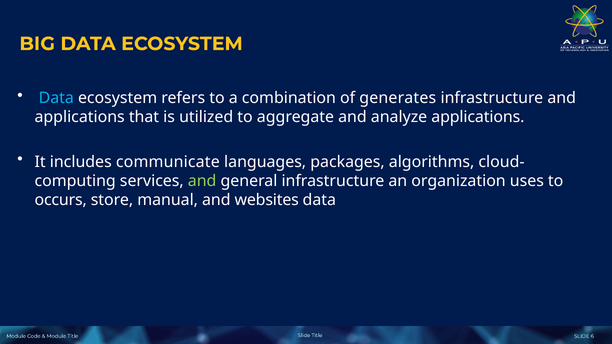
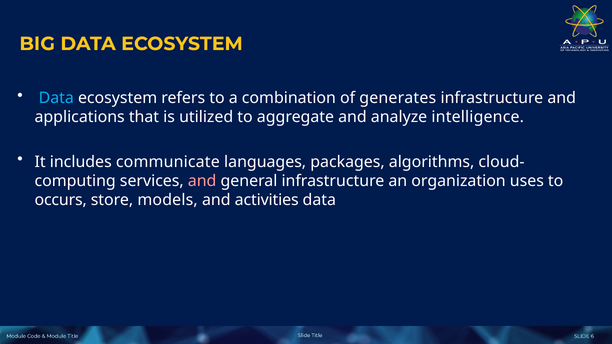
analyze applications: applications -> intelligence (478, 117)
and colour: light green -> pink (202, 181)
manual: manual -> models (168, 200)
websites: websites -> activities (267, 200)
